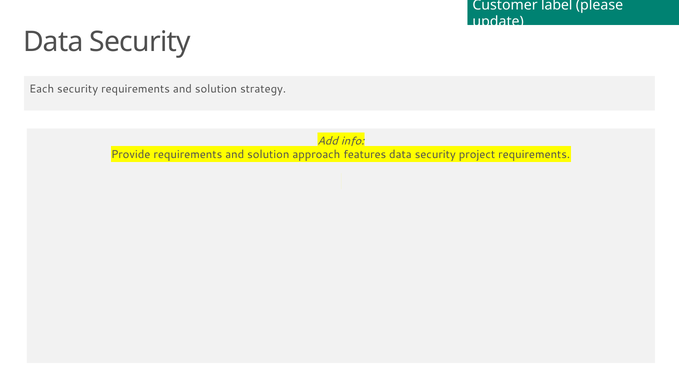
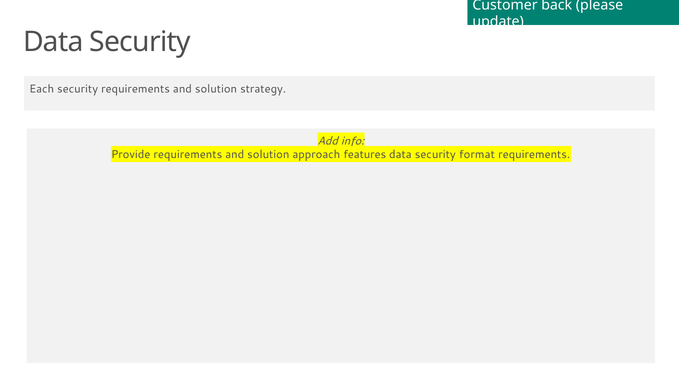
label: label -> back (557, 5)
project: project -> format (477, 155)
